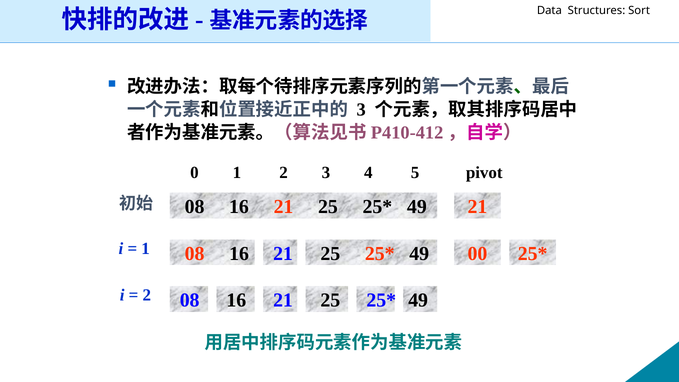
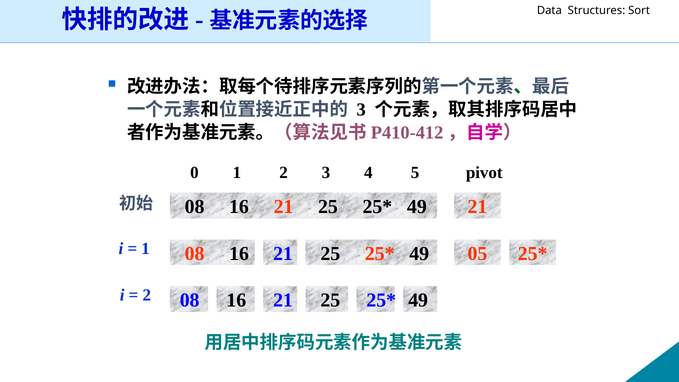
00: 00 -> 05 (477, 254)
